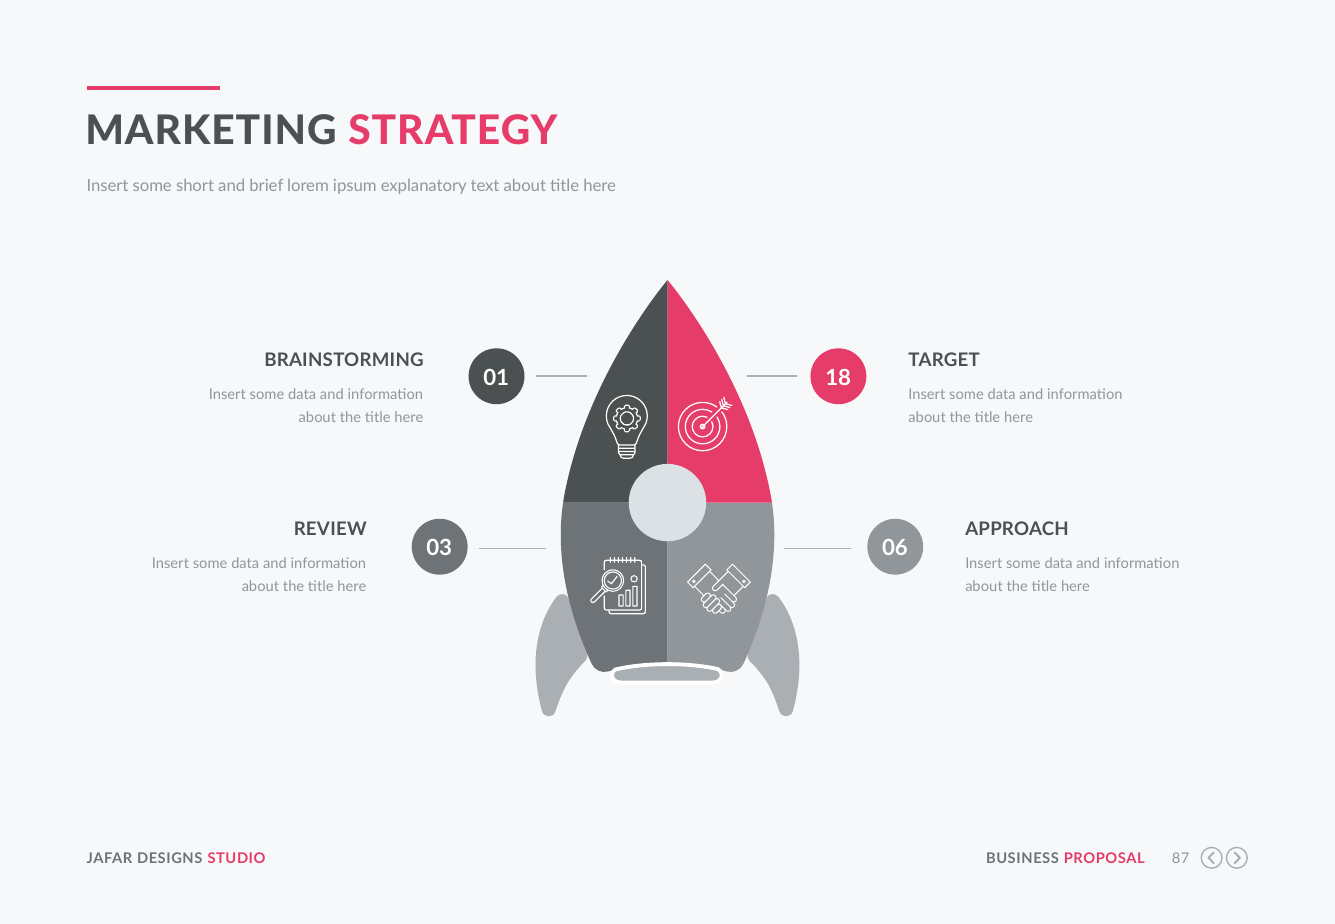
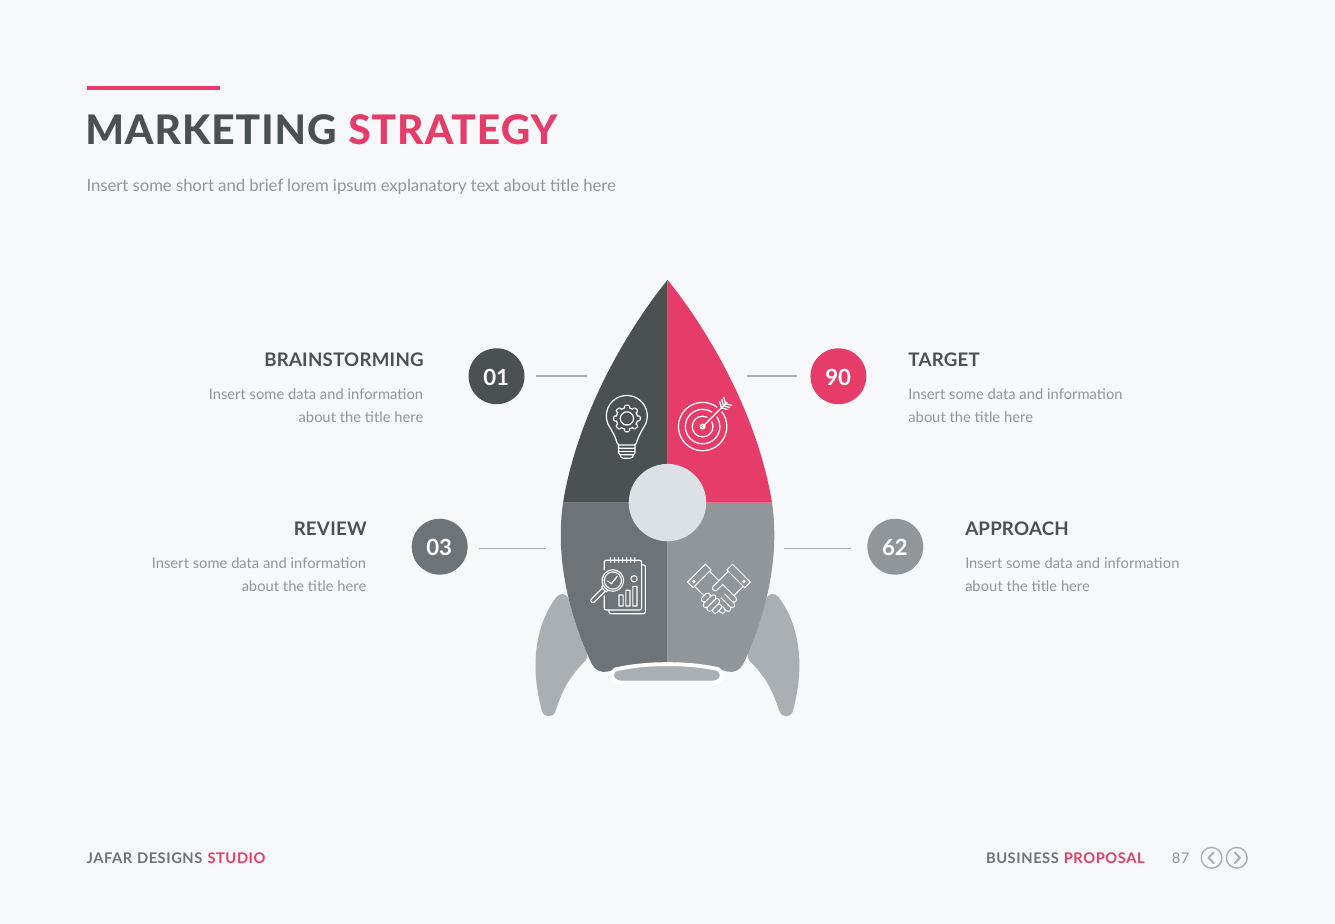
18: 18 -> 90 (838, 378)
06: 06 -> 62 (895, 548)
